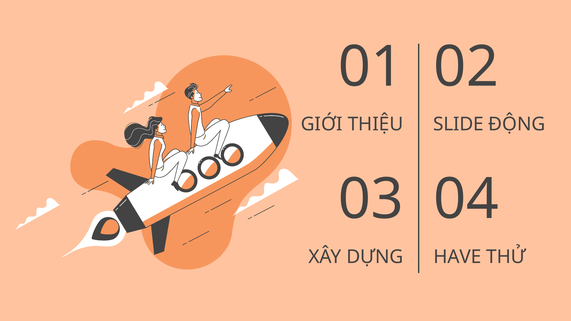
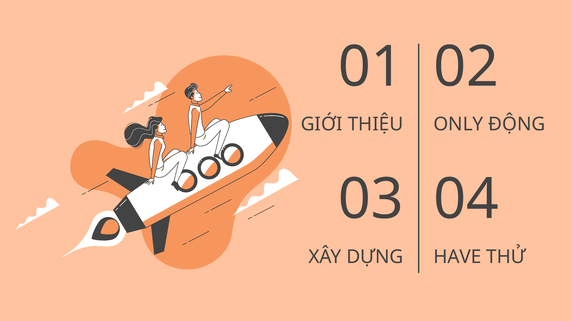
SLIDE: SLIDE -> ONLY (458, 124)
